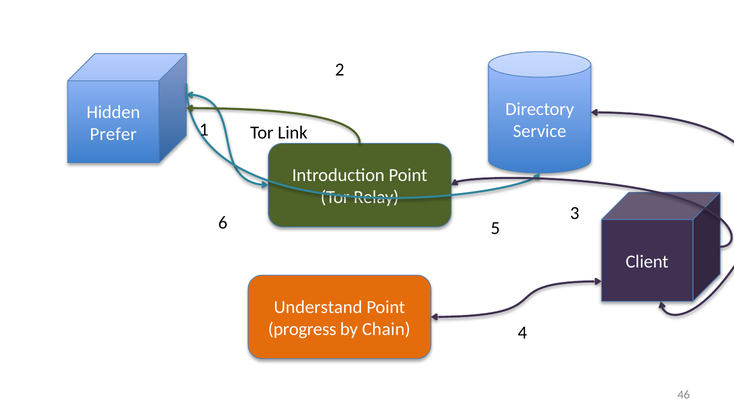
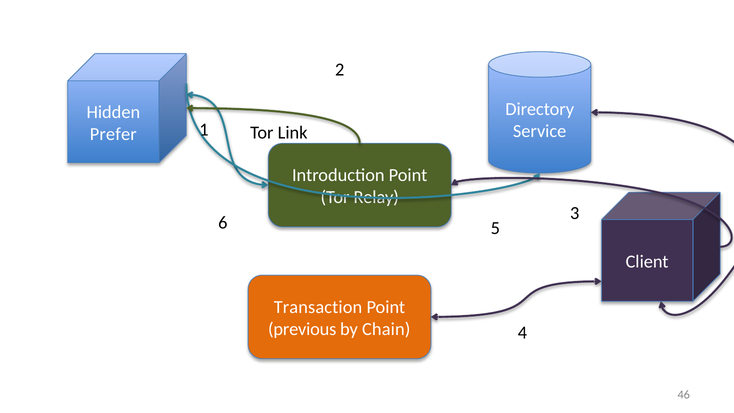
Understand: Understand -> Transaction (318, 307)
progress: progress -> previous (302, 329)
